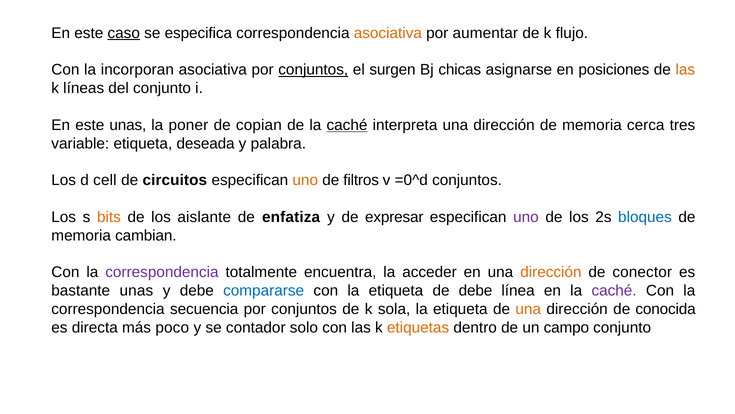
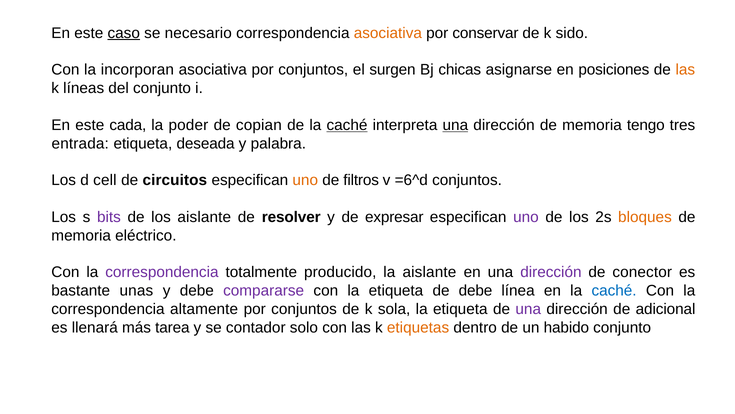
especifica: especifica -> necesario (198, 33)
aumentar: aumentar -> conservar (485, 33)
flujo: flujo -> sido (572, 33)
conjuntos underline: present -> none (313, 70)
este unas: unas -> cada (128, 125)
poner: poner -> poder (188, 125)
una underline: none -> present (455, 125)
cerca: cerca -> tengo (646, 125)
variable: variable -> entrada (80, 143)
=0^d: =0^d -> =6^d (411, 180)
bits colour: orange -> purple (109, 217)
enfatiza: enfatiza -> resolver (291, 217)
bloques colour: blue -> orange (645, 217)
cambian: cambian -> eléctrico (146, 235)
encuentra: encuentra -> producido (340, 272)
la acceder: acceder -> aislante (429, 272)
dirección colour: orange -> purple (551, 272)
compararse colour: blue -> purple (264, 290)
caché colour: purple -> blue (614, 290)
secuencia: secuencia -> altamente (204, 309)
una colour: orange -> purple (528, 309)
conocida: conocida -> adicional (666, 309)
directa: directa -> llenará (95, 327)
poco: poco -> tarea (172, 327)
campo: campo -> habido (566, 327)
